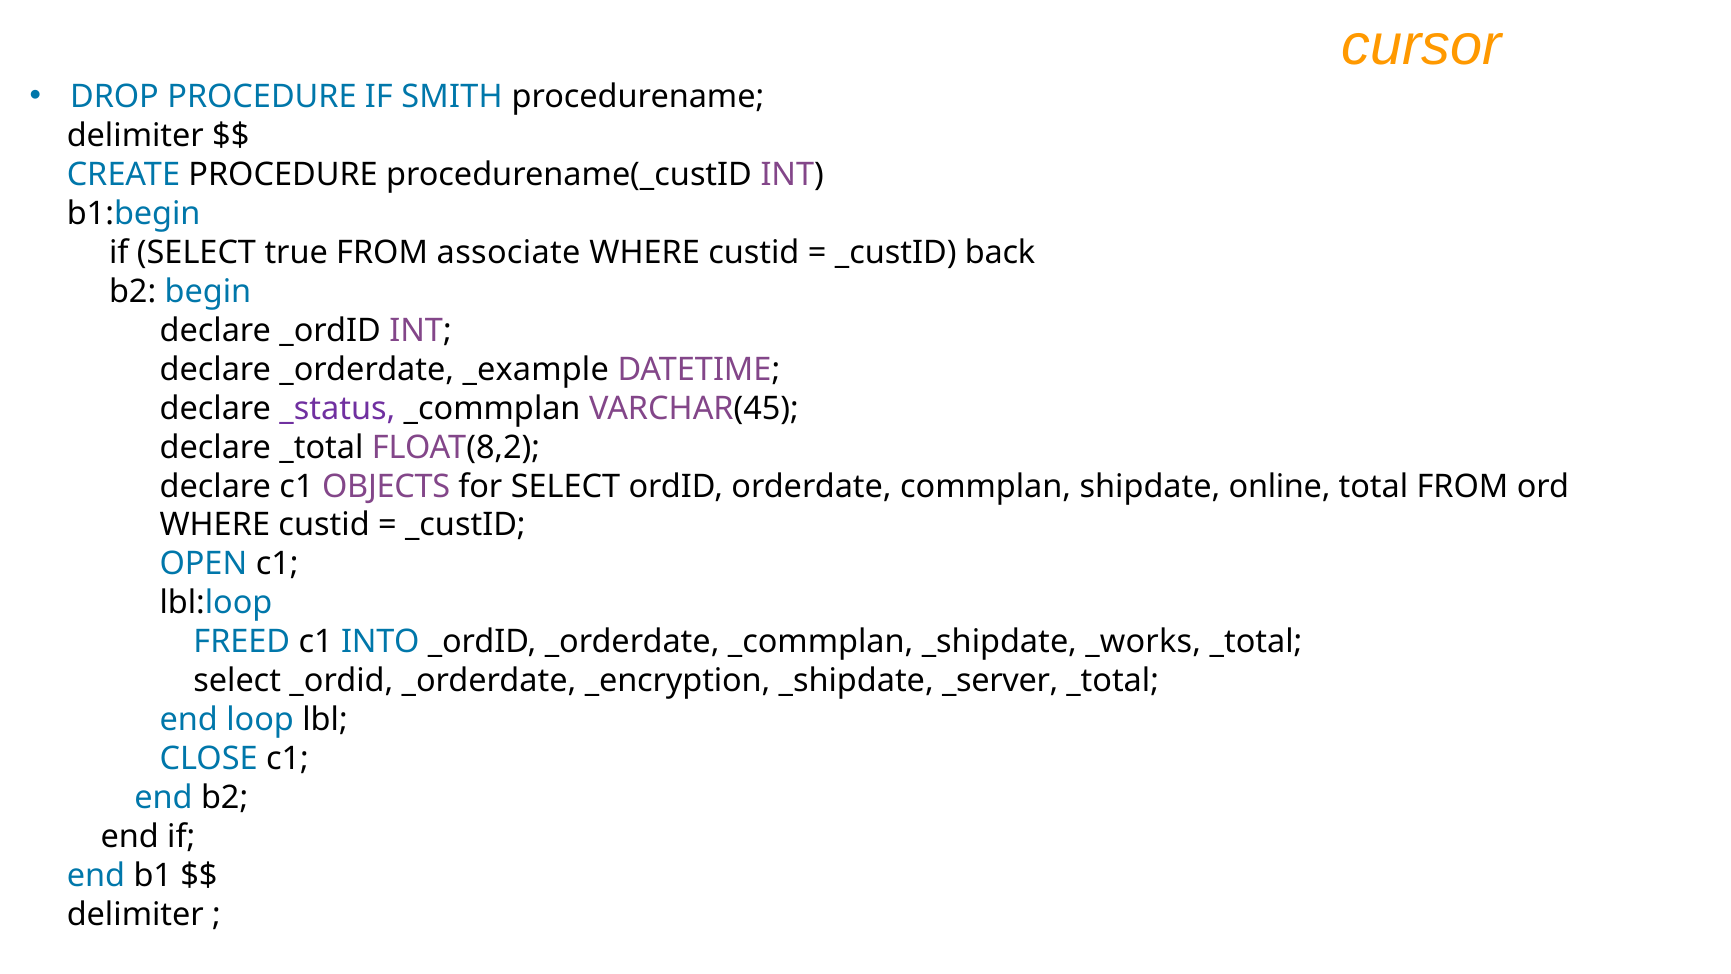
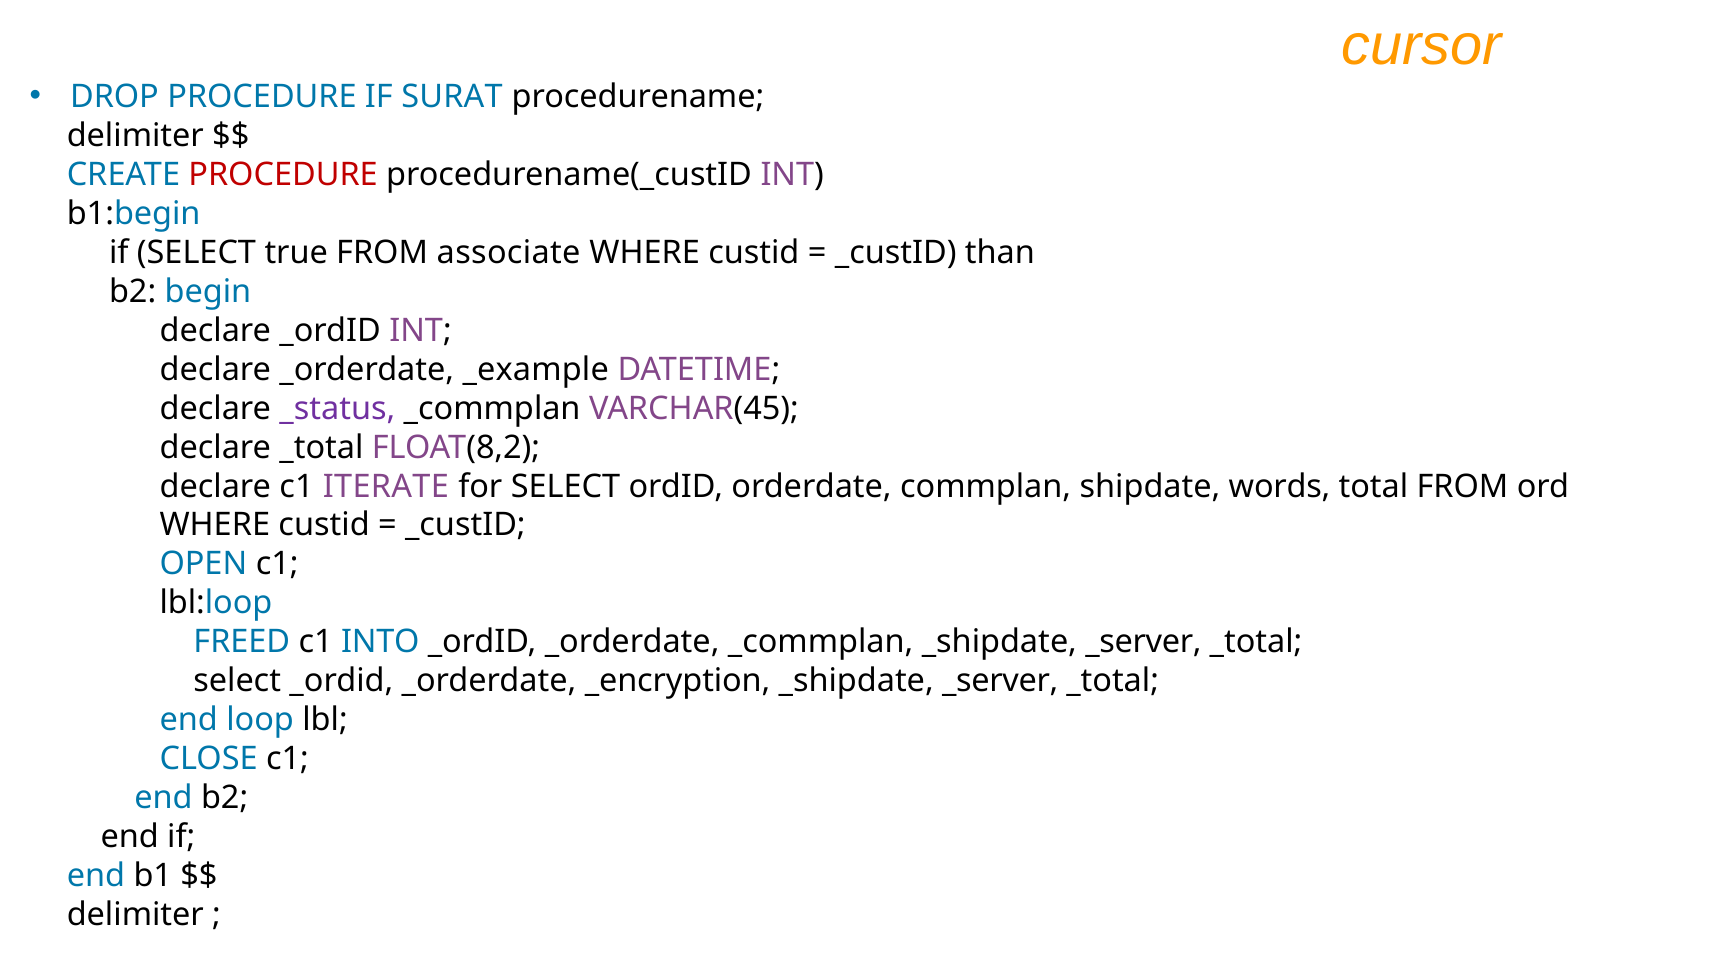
SMITH: SMITH -> SURAT (452, 97)
PROCEDURE colour: black -> red (283, 175)
back: back -> than (1000, 252)
OBJECTS: OBJECTS -> ITERATE (386, 486)
online: online -> words (1280, 486)
_commplan _shipdate _works: _works -> _server (1143, 642)
